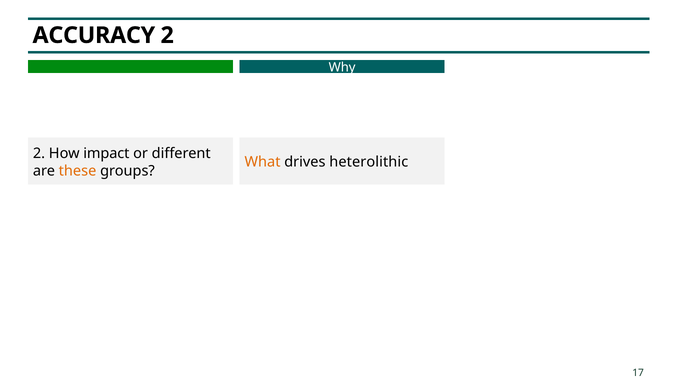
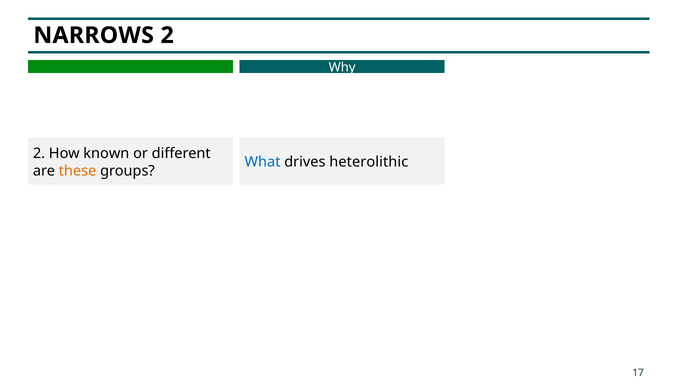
ACCURACY: ACCURACY -> NARROWS (94, 35)
impact: impact -> known (106, 153)
What colour: orange -> blue (263, 162)
